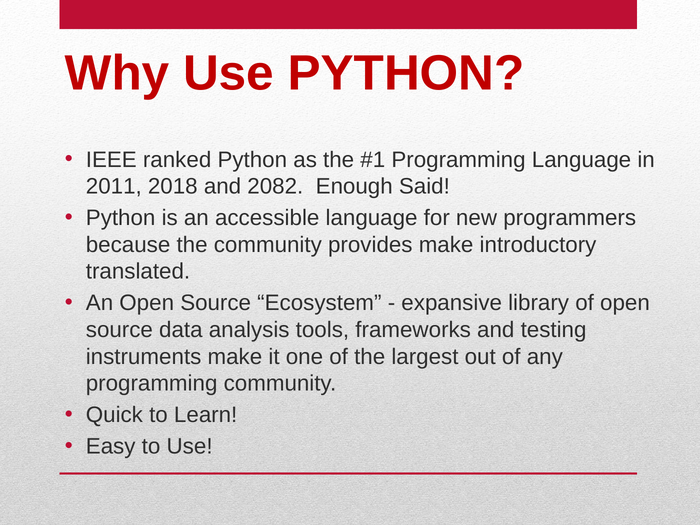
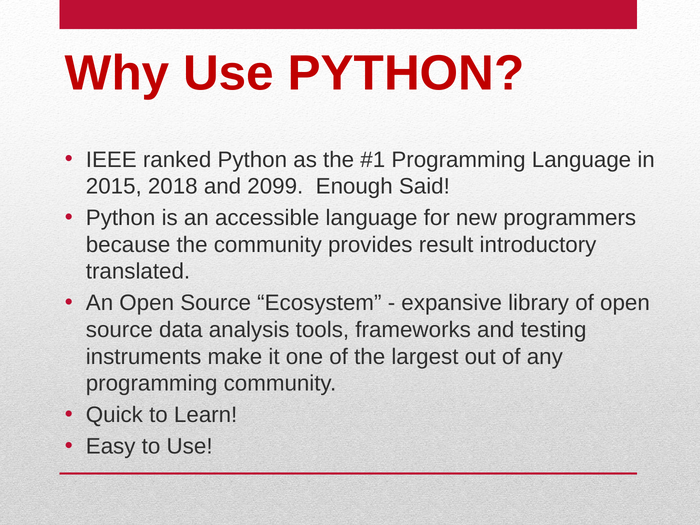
2011: 2011 -> 2015 (114, 187)
2082: 2082 -> 2099 (275, 187)
provides make: make -> result (446, 245)
